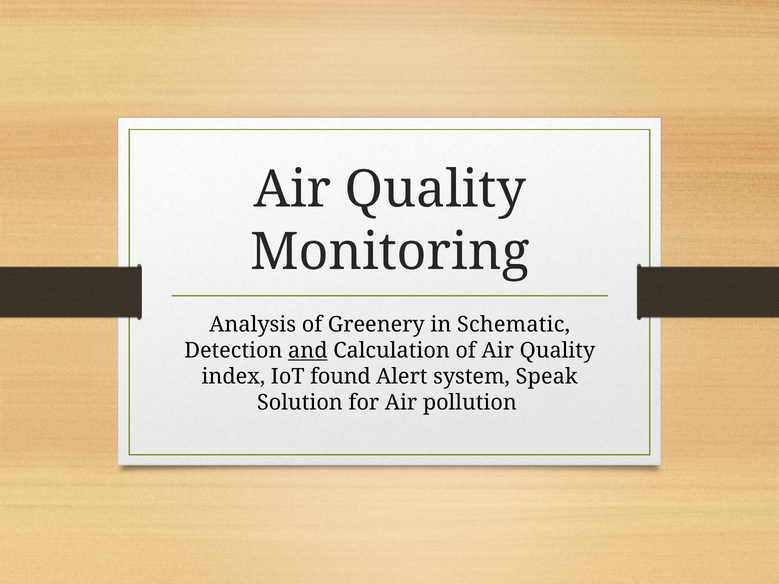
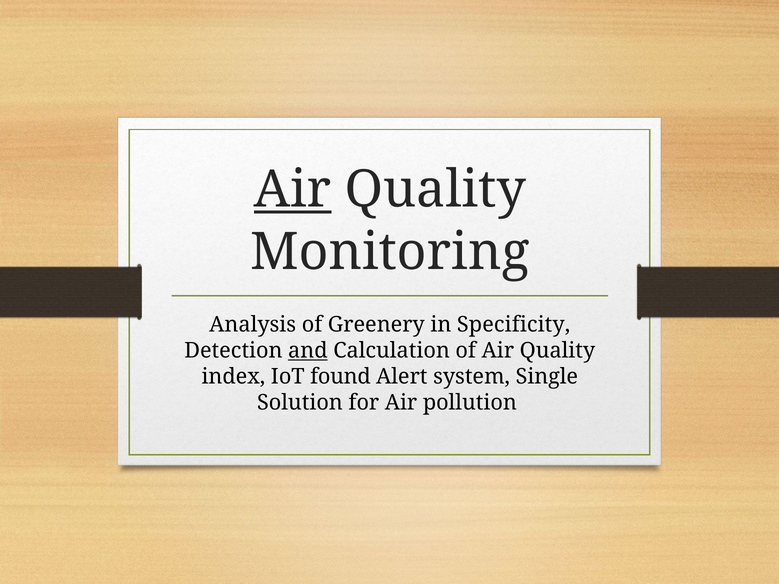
Air underline: none -> present (293, 190)
Schematic: Schematic -> Specificity (514, 325)
Speak: Speak -> Single (547, 377)
